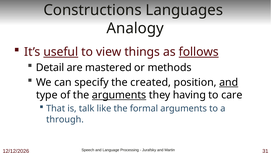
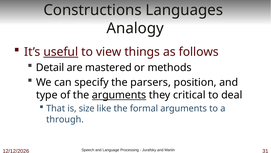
follows underline: present -> none (199, 52)
created: created -> parsers (151, 82)
and underline: present -> none (229, 82)
having: having -> critical (189, 95)
care: care -> deal (232, 95)
talk: talk -> size (87, 108)
